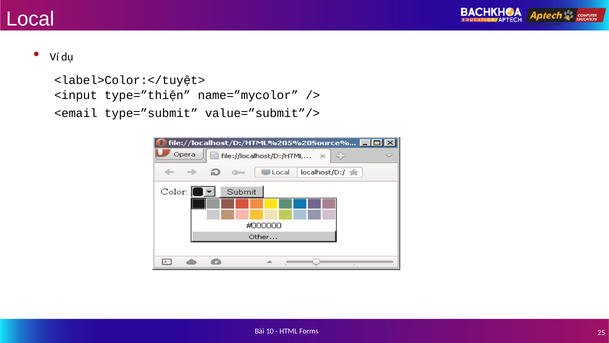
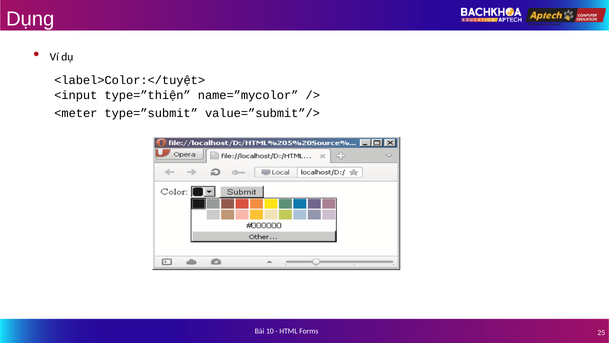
Local: Local -> Dụng (30, 19)
<email: <email -> <meter (76, 113)
